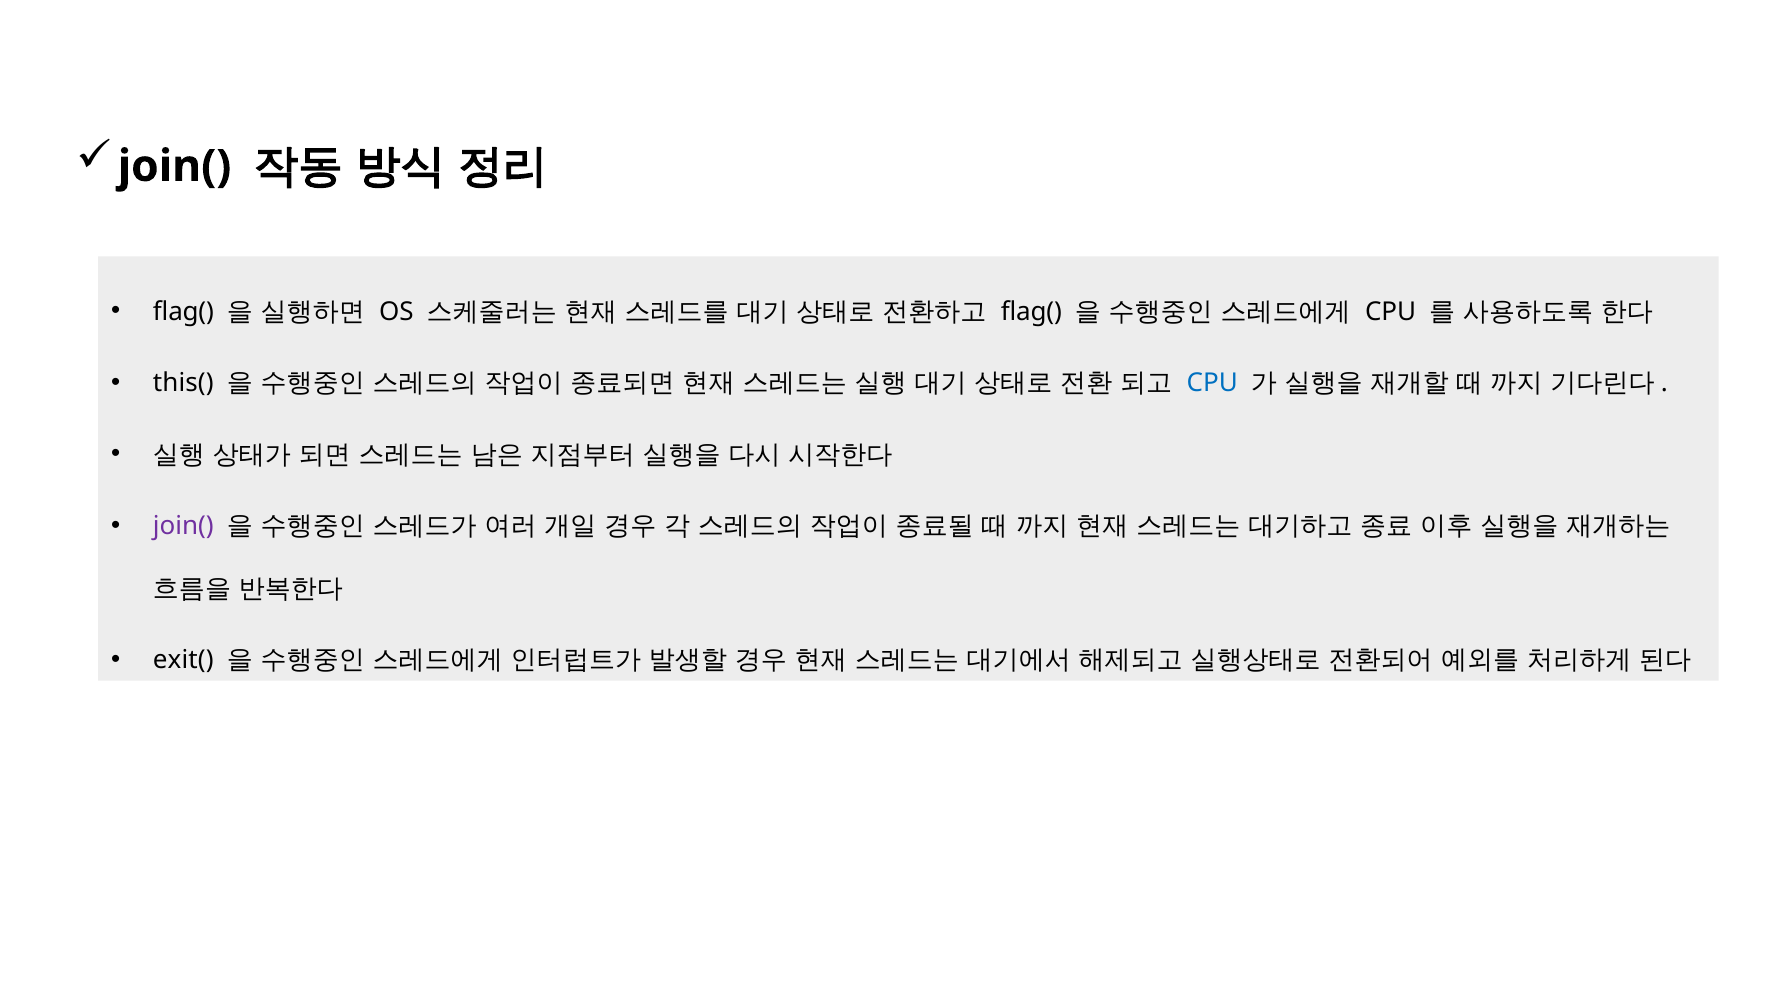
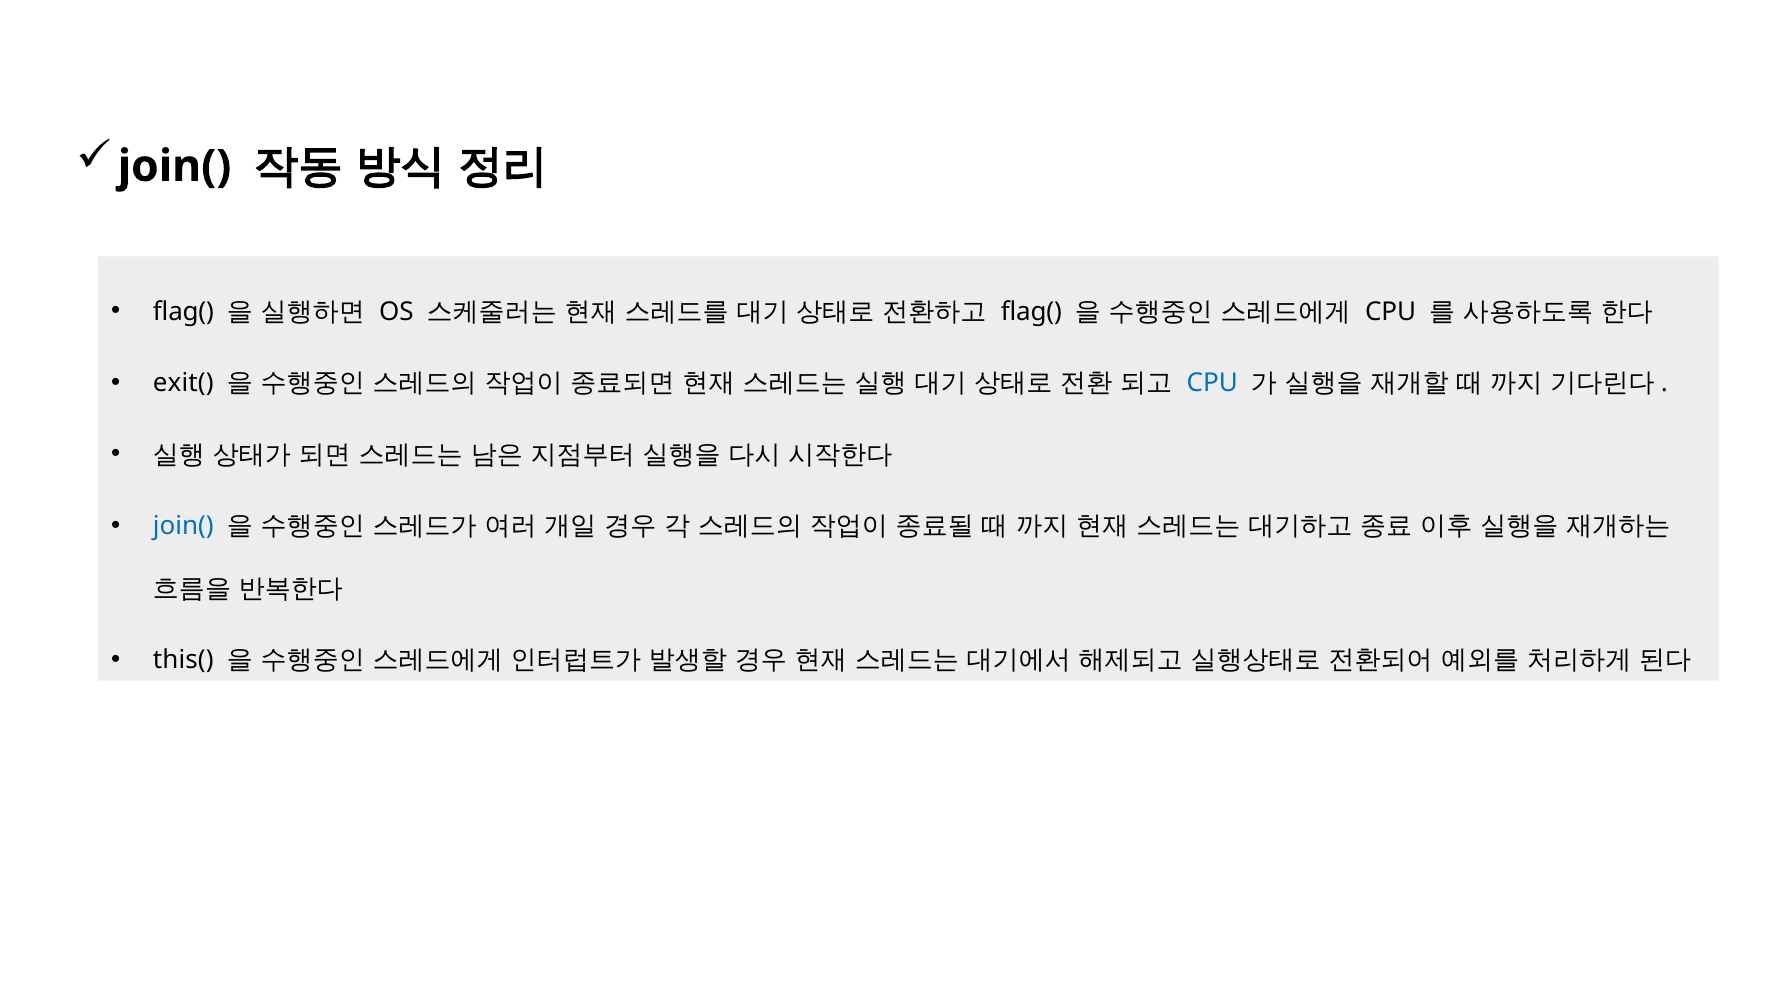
this(: this( -> exit( (183, 383)
join( colour: purple -> blue (183, 527)
exit(: exit( -> this( (183, 661)
